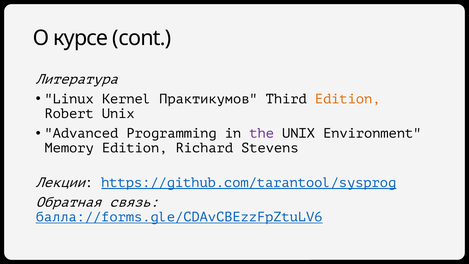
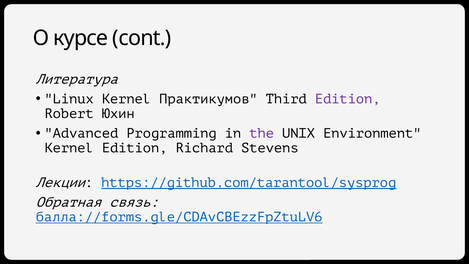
Edition colour: orange -> purple (348, 99)
Robert Unix: Unix -> Юхин (118, 114)
Memory: Memory -> Kernel (69, 148)
